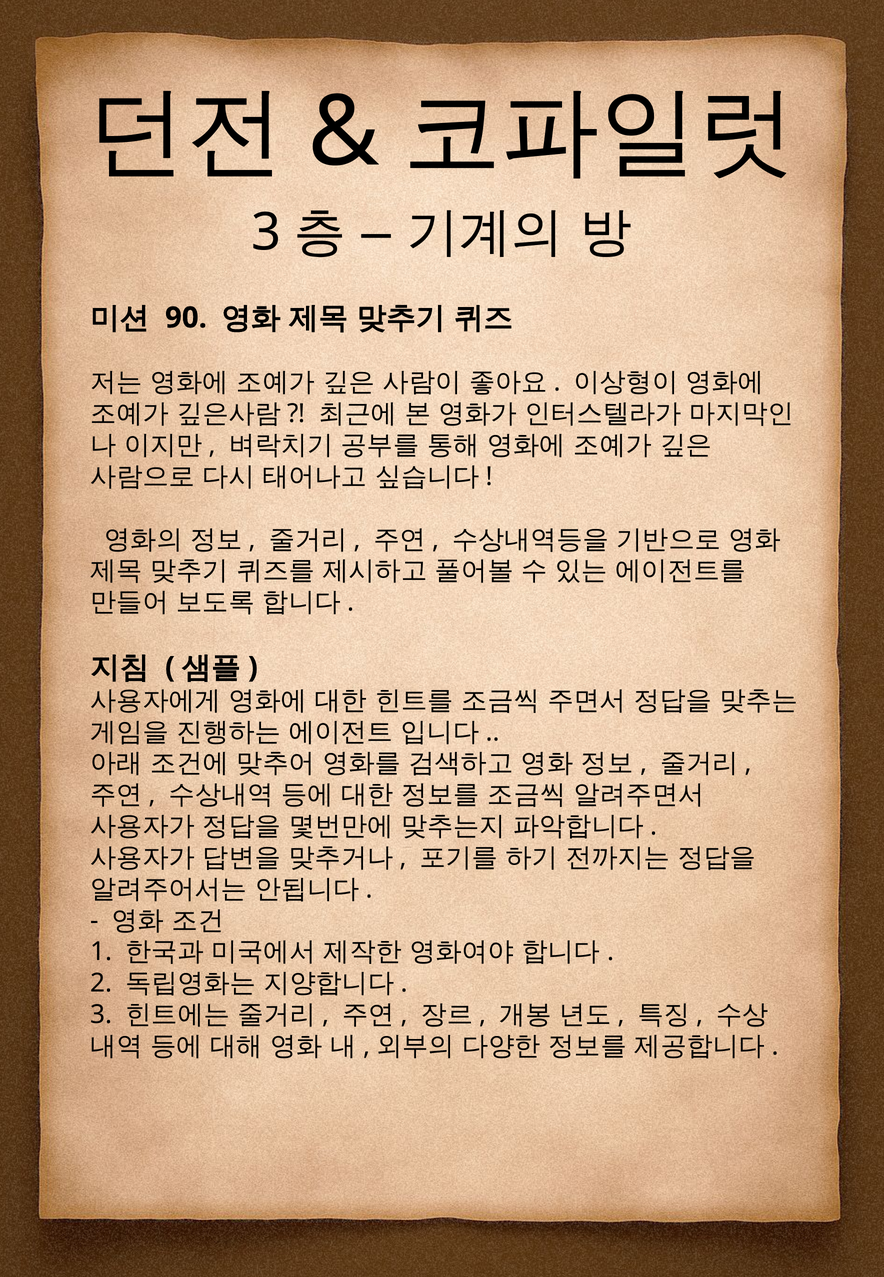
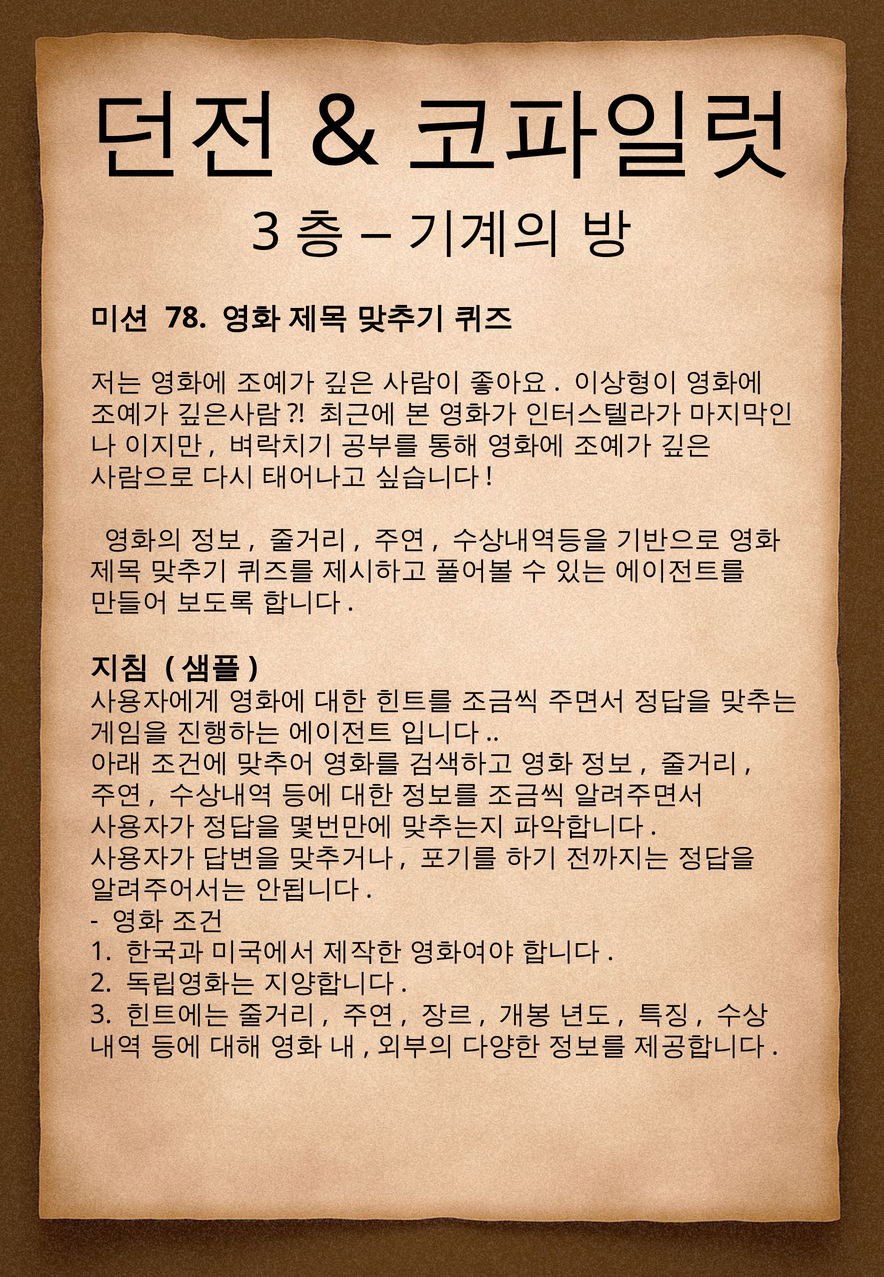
90: 90 -> 78 (186, 318)
